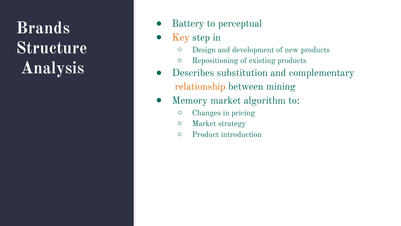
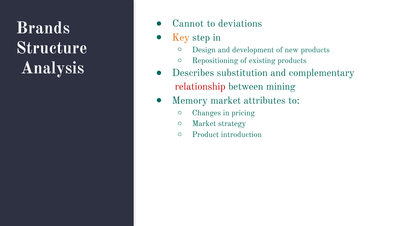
Battery: Battery -> Cannot (188, 24)
perceptual: perceptual -> deviations (240, 24)
relationship colour: orange -> red (200, 86)
algorithm: algorithm -> attributes (265, 100)
